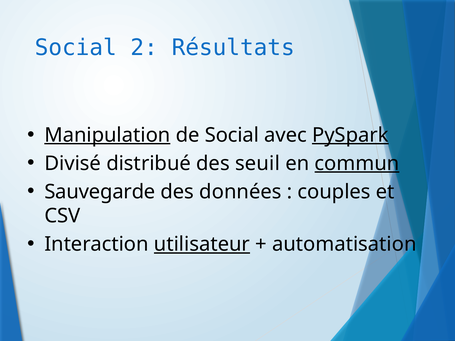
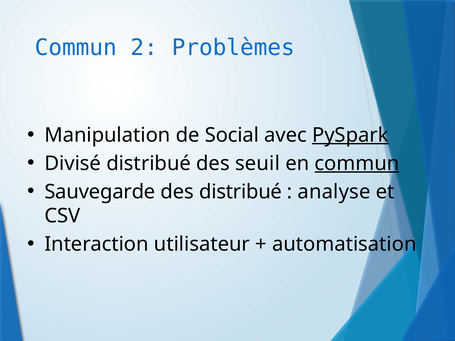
Social: Social -> Commun (76, 48)
Résultats: Résultats -> Problèmes (233, 48)
Manipulation underline: present -> none (107, 135)
des données: données -> distribué (241, 192)
couples: couples -> analyse (334, 192)
utilisateur underline: present -> none (202, 244)
